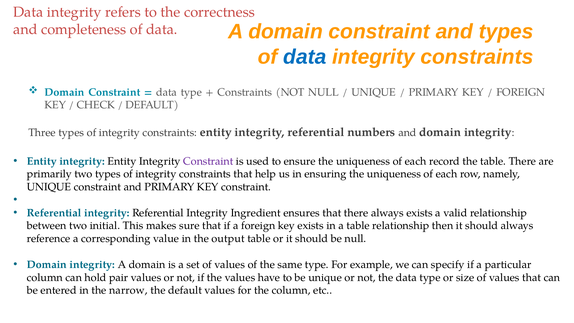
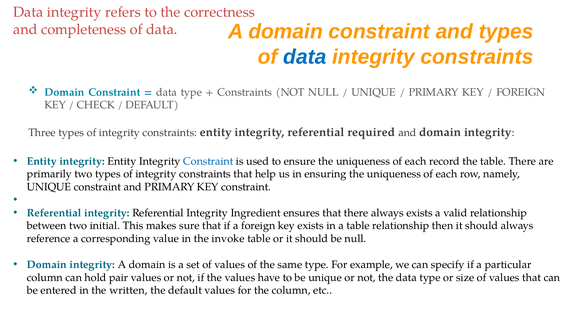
numbers: numbers -> required (371, 132)
Constraint colour: purple -> blue (208, 161)
output: output -> invoke (228, 239)
narrow: narrow -> written (128, 290)
